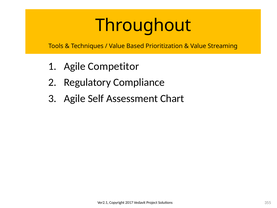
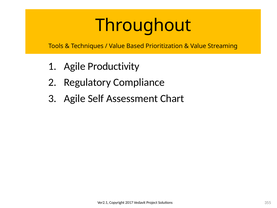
Competitor: Competitor -> Productivity (114, 66)
